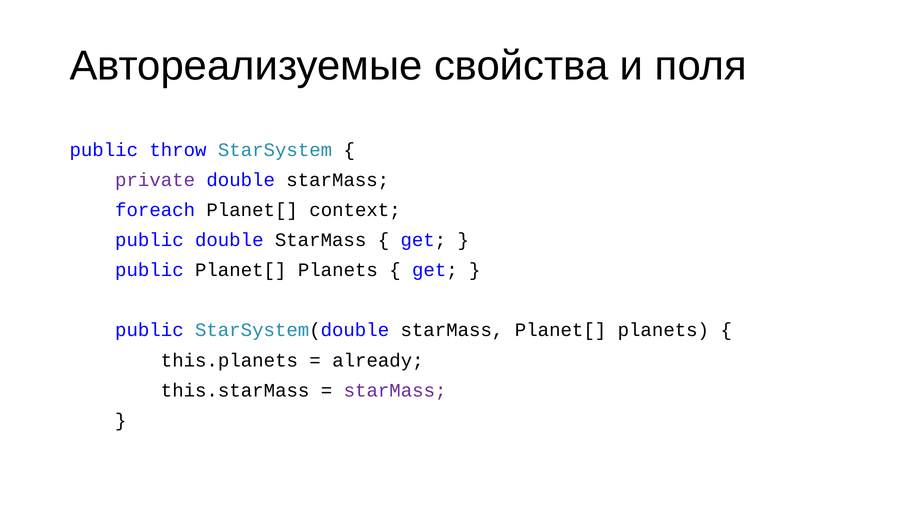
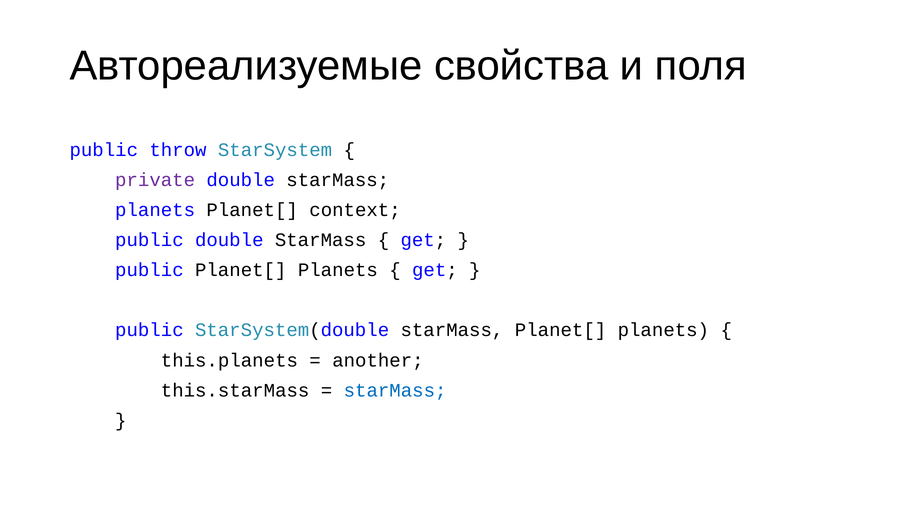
foreach: foreach -> planets (155, 210)
already: already -> another (378, 360)
starMass colour: purple -> blue (395, 390)
